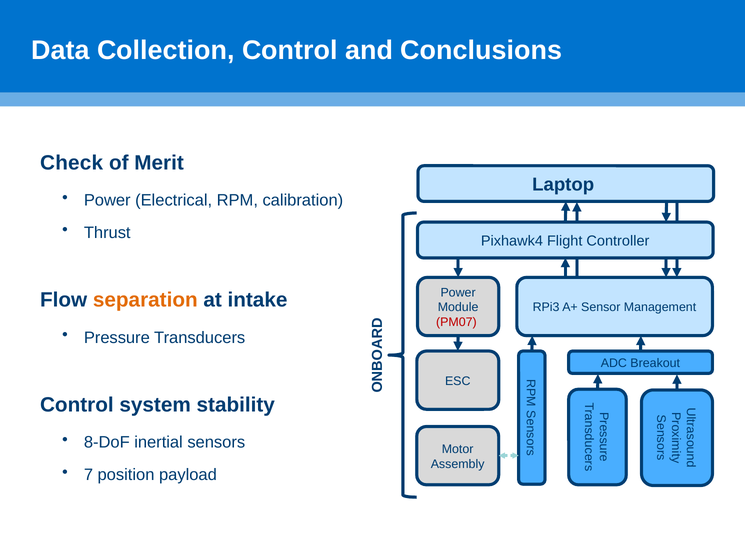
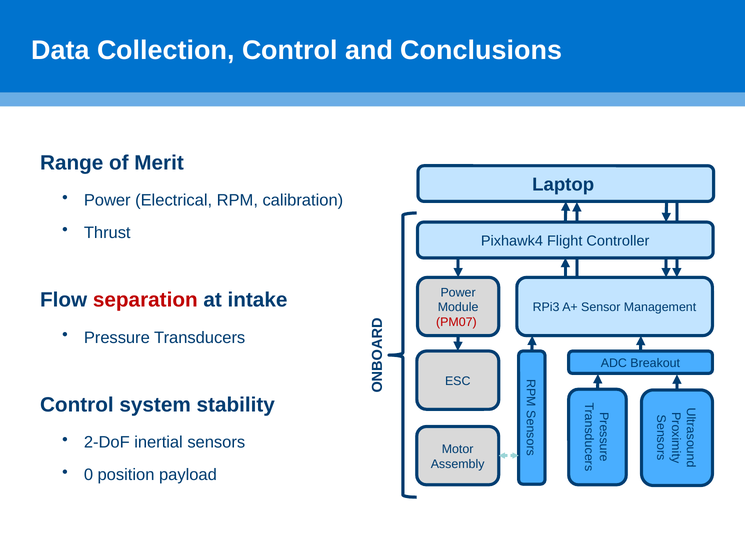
Check: Check -> Range (72, 163)
separation colour: orange -> red (145, 300)
8-DoF: 8-DoF -> 2-DoF (107, 442)
7: 7 -> 0 (89, 475)
